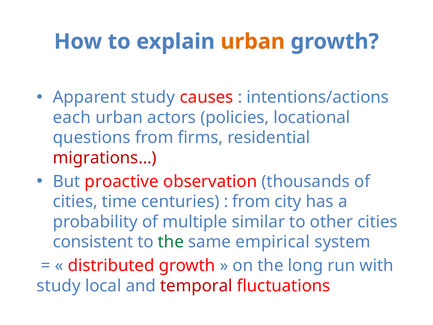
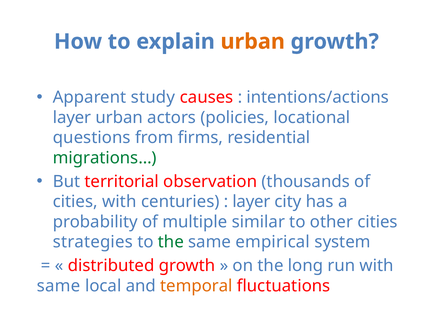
each: each -> layer (72, 117)
migrations… colour: red -> green (105, 158)
proactive: proactive -> territorial (122, 181)
cities time: time -> with (119, 202)
from: from -> layer (251, 202)
consistent: consistent -> strategies (93, 242)
study: study -> same (59, 286)
temporal colour: red -> orange (196, 286)
